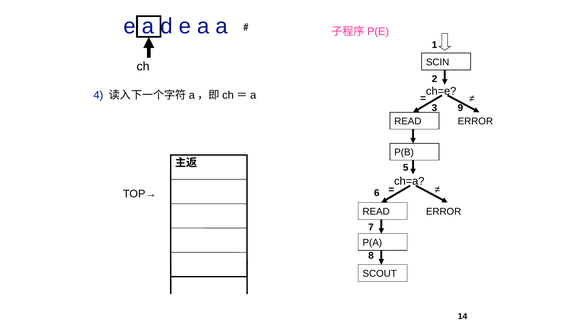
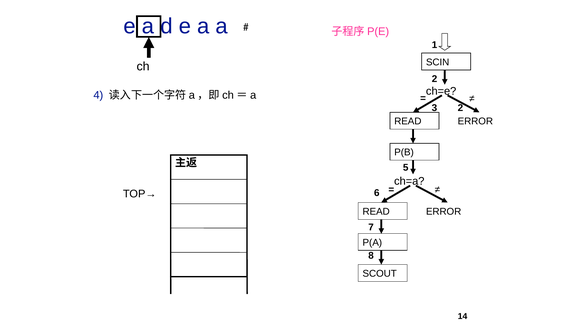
3 9: 9 -> 2 (460, 108)
